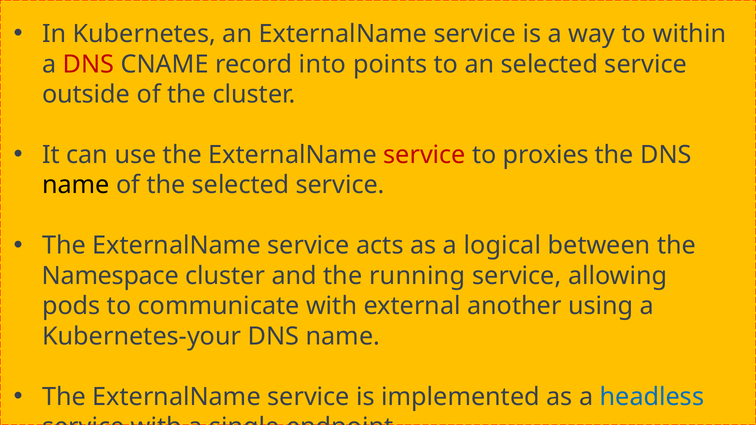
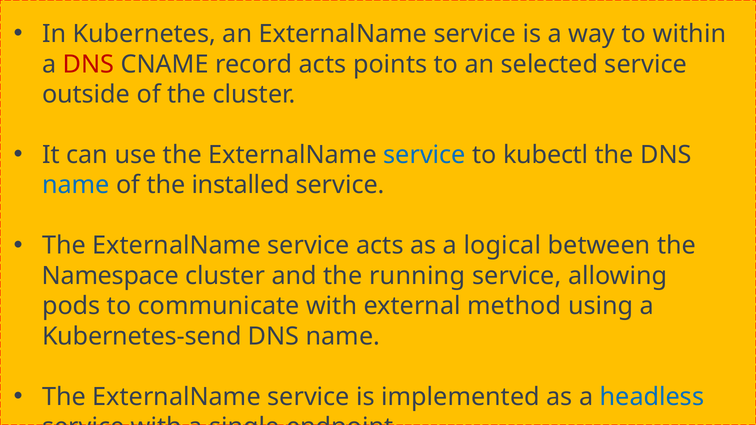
record into: into -> acts (323, 64)
service colour: red -> blue (424, 155)
proxies: proxies -> kubectl (546, 155)
name colour: black -> blue (76, 185)
the selected: selected -> installed (241, 185)
another: another -> method (514, 306)
Kubernetes-your: Kubernetes-your -> Kubernetes-send (142, 336)
